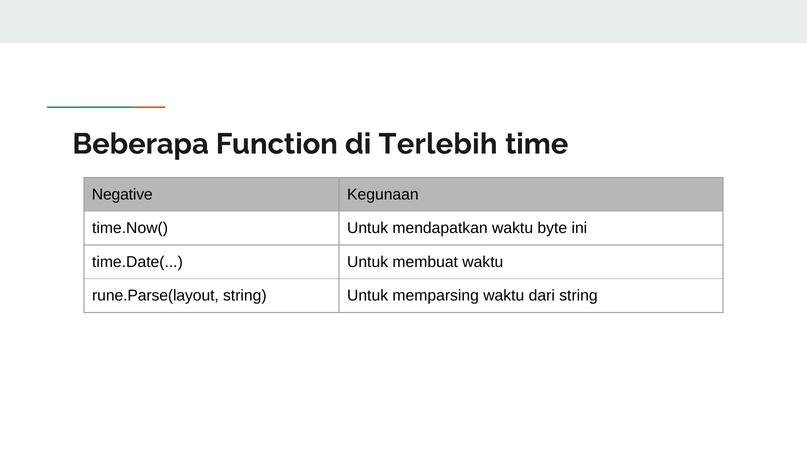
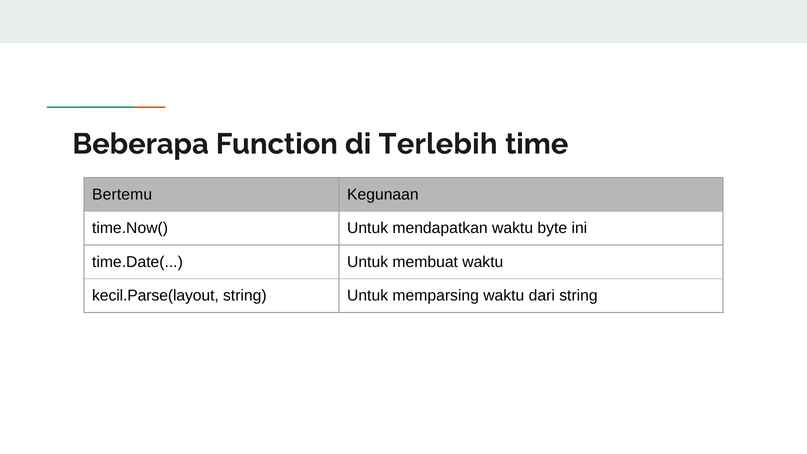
Negative: Negative -> Bertemu (122, 195)
rune.Parse(layout: rune.Parse(layout -> kecil.Parse(layout (155, 296)
